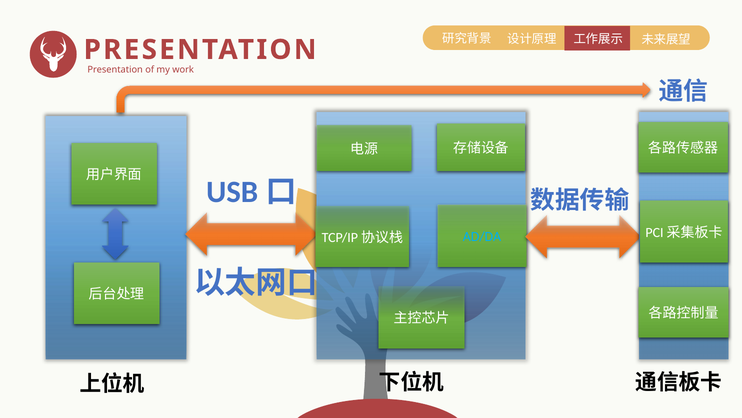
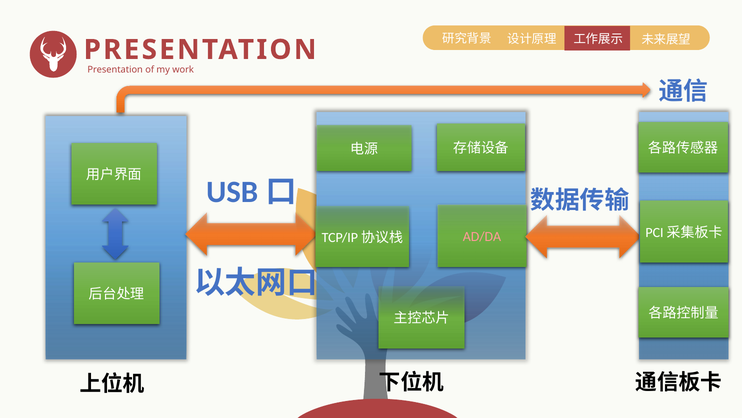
AD/DA colour: light blue -> pink (482, 236)
